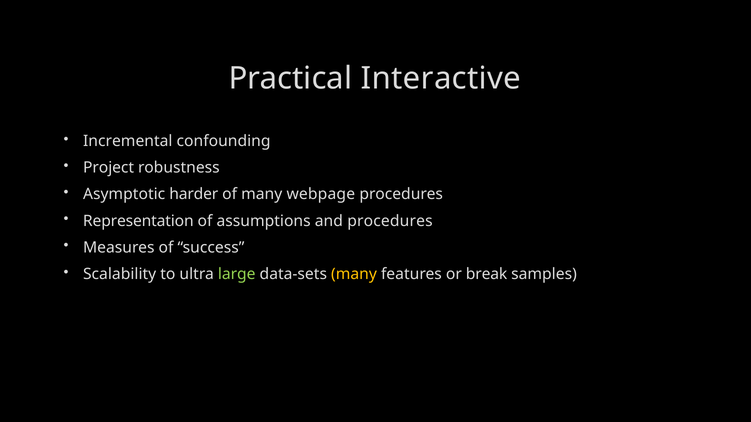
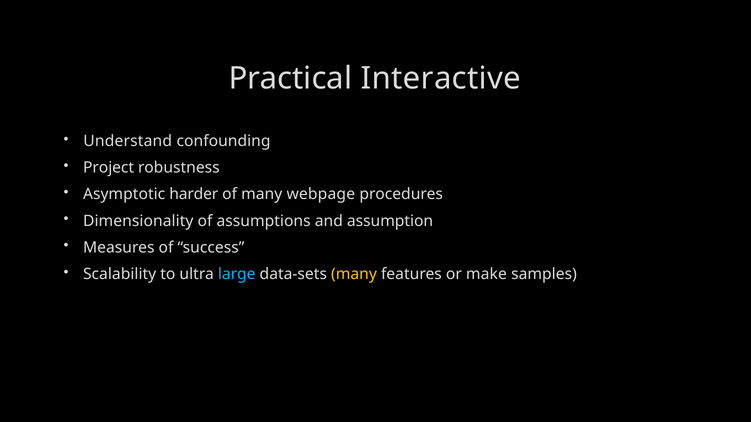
Incremental: Incremental -> Understand (128, 141)
Representation: Representation -> Dimensionality (138, 221)
and procedures: procedures -> assumption (390, 221)
large colour: light green -> light blue (237, 274)
break: break -> make (486, 274)
